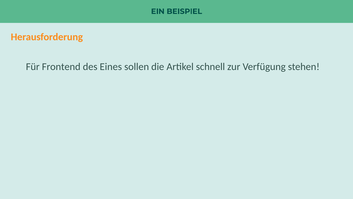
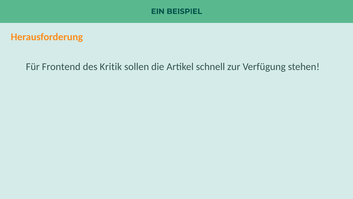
Eines: Eines -> Kritik (111, 67)
